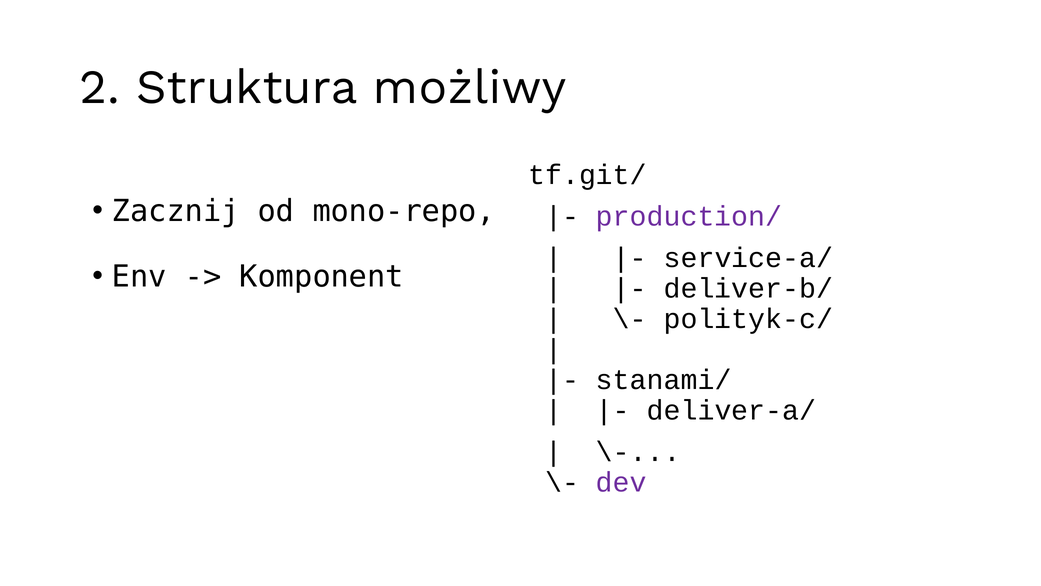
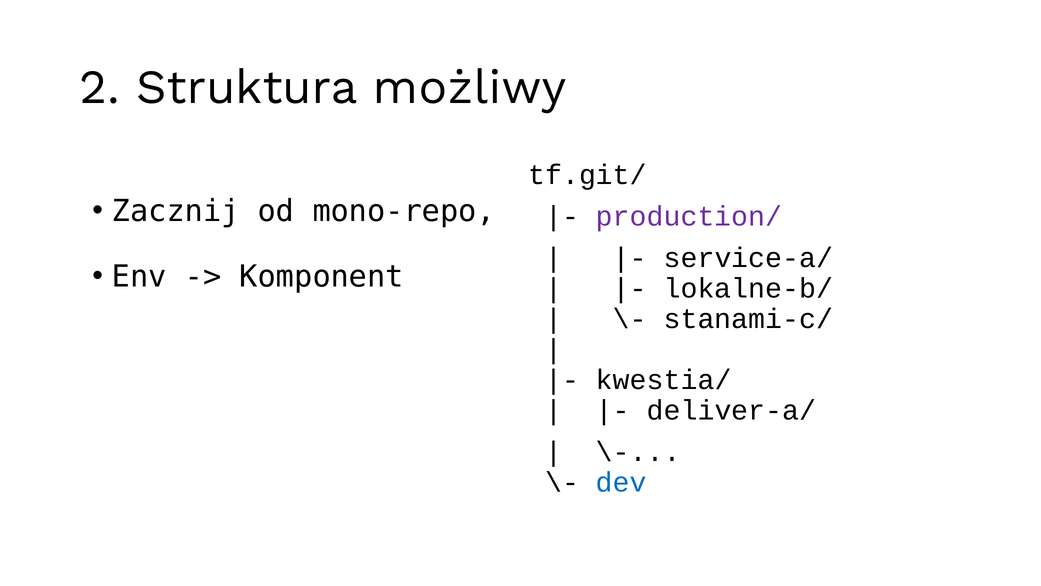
deliver-b/: deliver-b/ -> lokalne-b/ (748, 288)
polityk-c/: polityk-c/ -> stanami-c/ (748, 319)
stanami/: stanami/ -> kwestia/ (664, 380)
dev colour: purple -> blue (621, 482)
